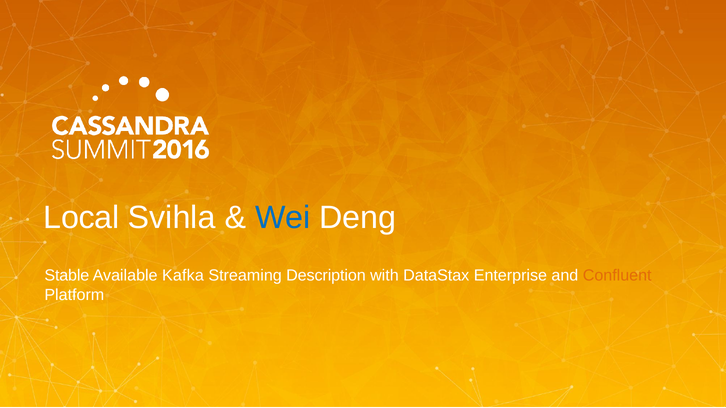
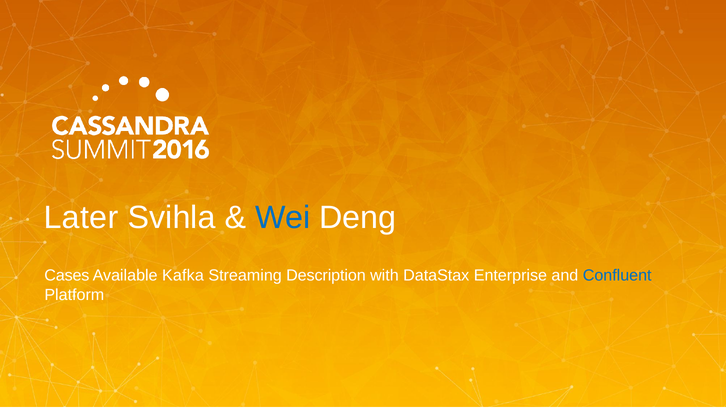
Local: Local -> Later (81, 218)
Stable: Stable -> Cases (67, 276)
Confluent colour: orange -> blue (617, 276)
